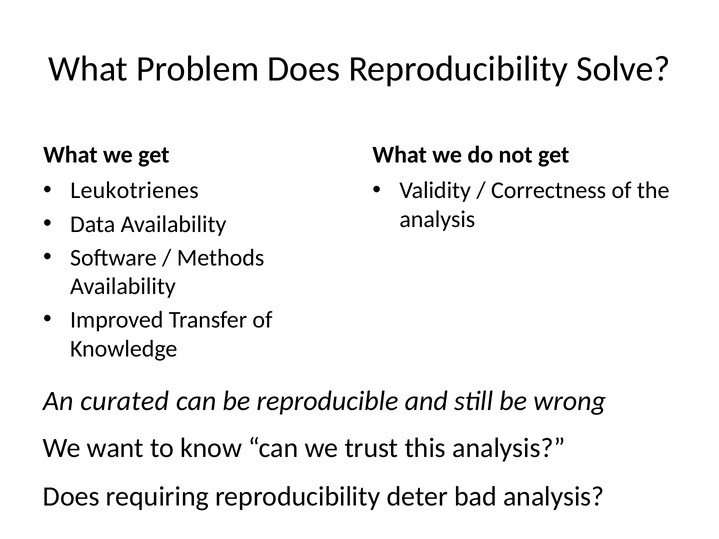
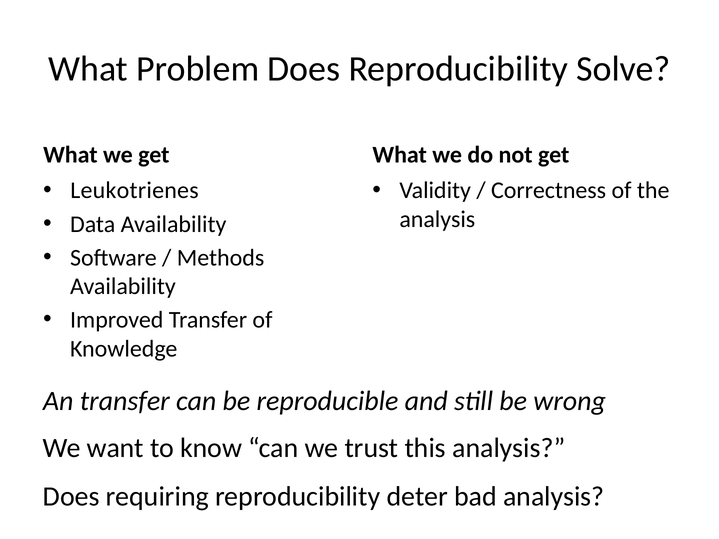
An curated: curated -> transfer (125, 401)
